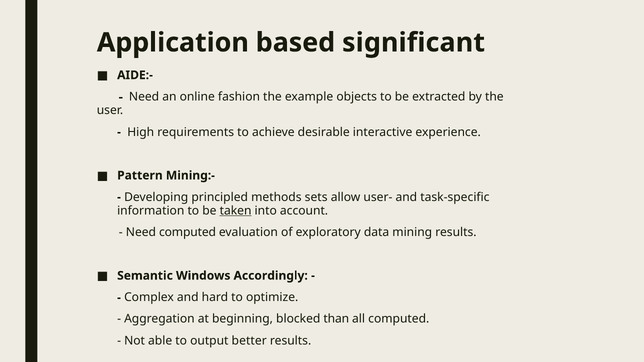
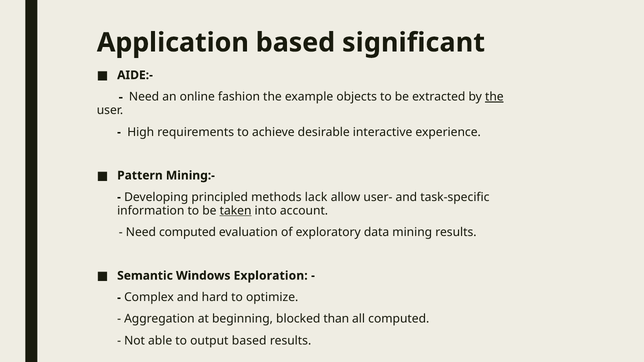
the underline: none -> present (494, 97)
sets: sets -> lack (316, 197)
Accordingly: Accordingly -> Exploration (271, 276)
output better: better -> based (249, 341)
